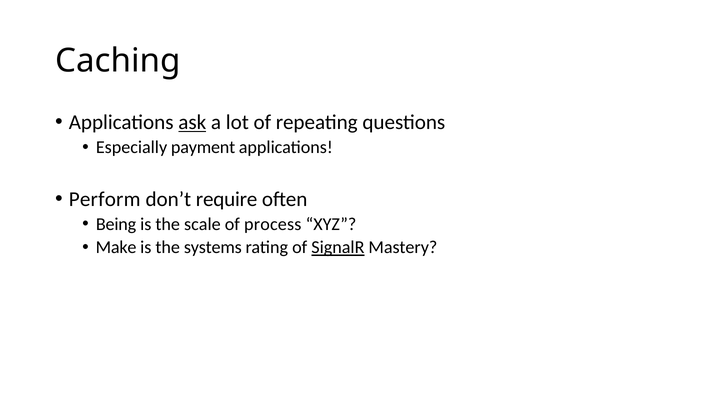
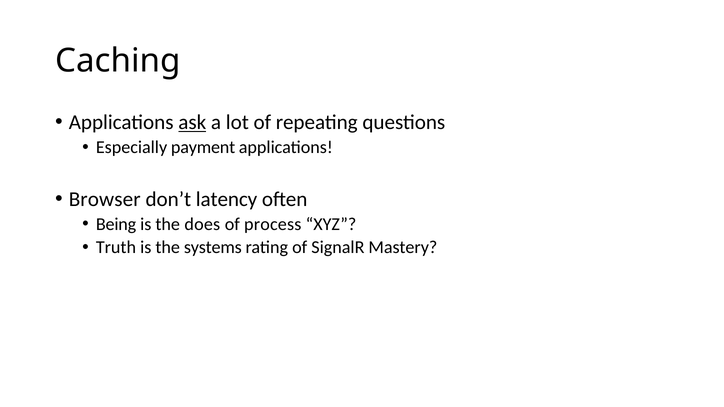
Perform: Perform -> Browser (105, 199)
require: require -> latency (227, 199)
scale: scale -> does (202, 224)
Make: Make -> Truth (116, 248)
SignalR underline: present -> none (338, 248)
